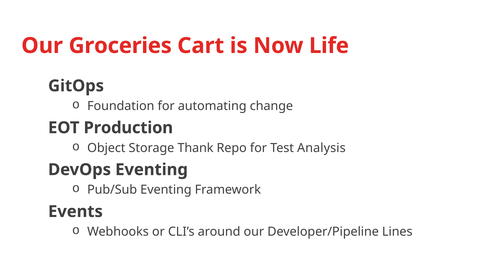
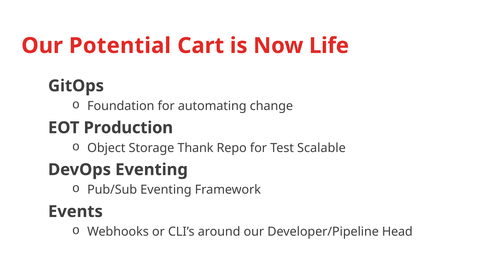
Groceries: Groceries -> Potential (120, 46)
Analysis: Analysis -> Scalable (321, 148)
Lines: Lines -> Head (397, 231)
